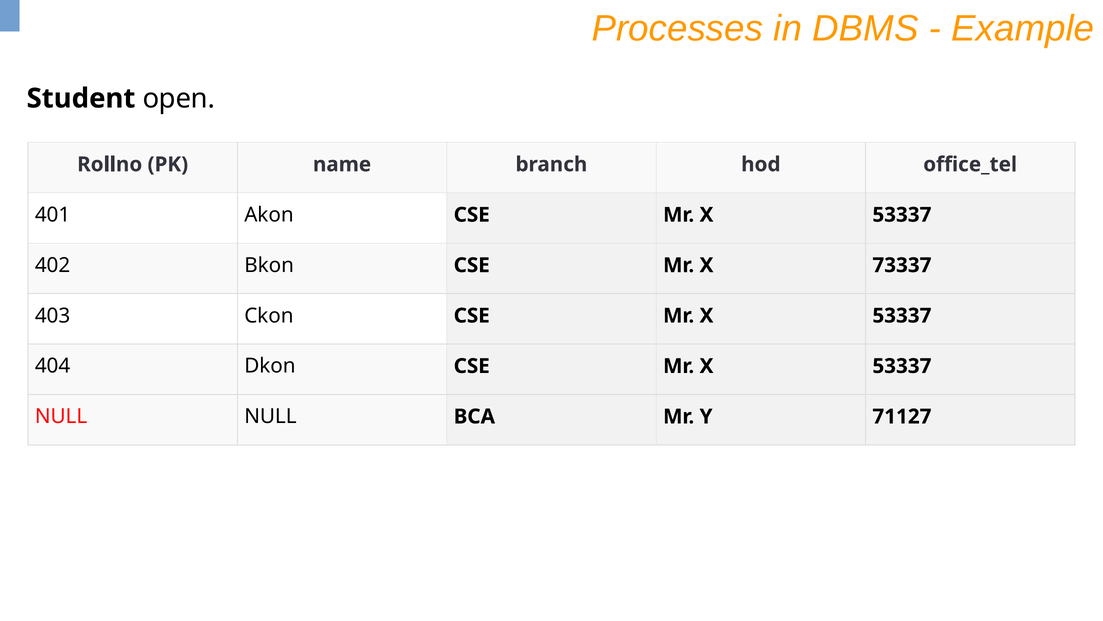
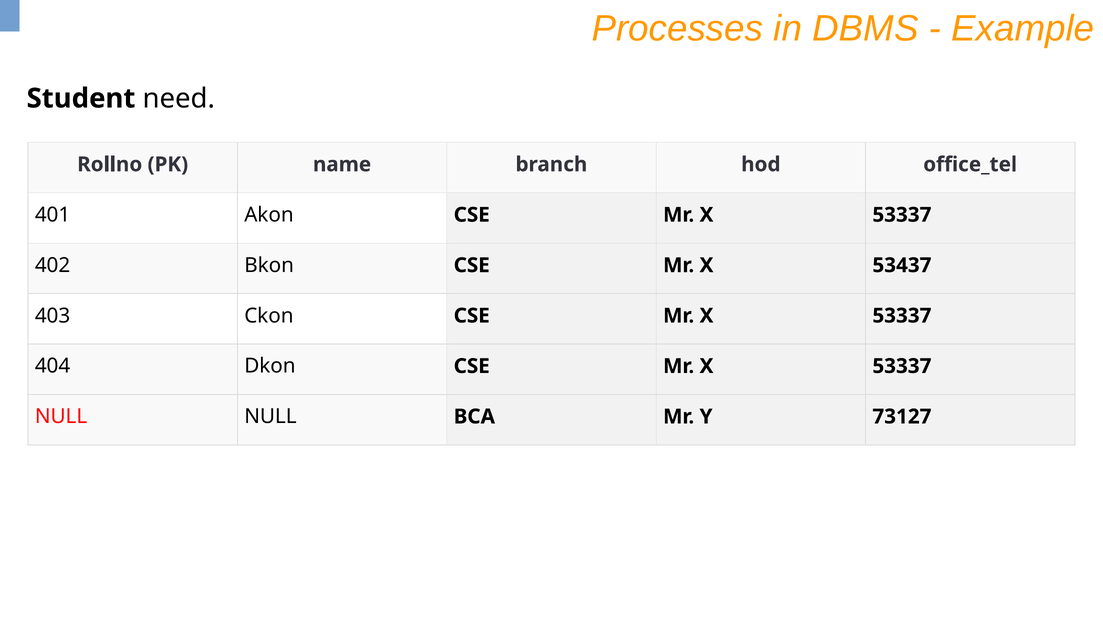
open: open -> need (179, 98)
73337: 73337 -> 53437 (902, 265)
71127: 71127 -> 73127 (902, 416)
